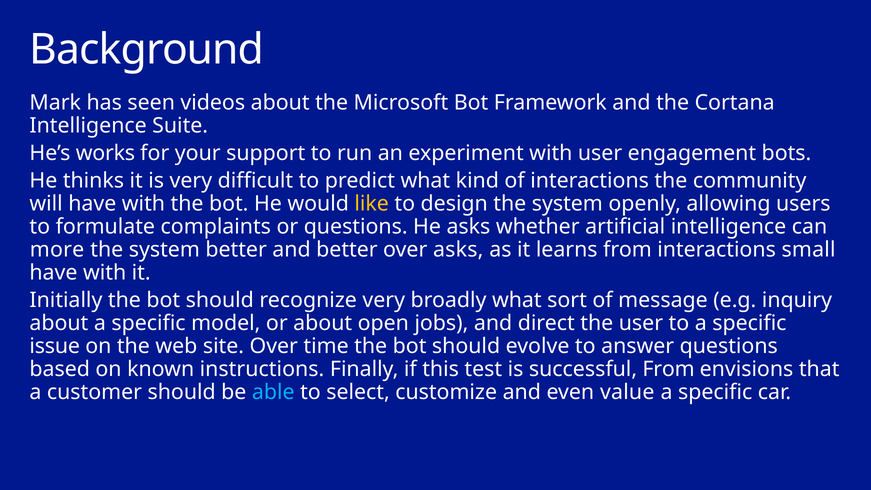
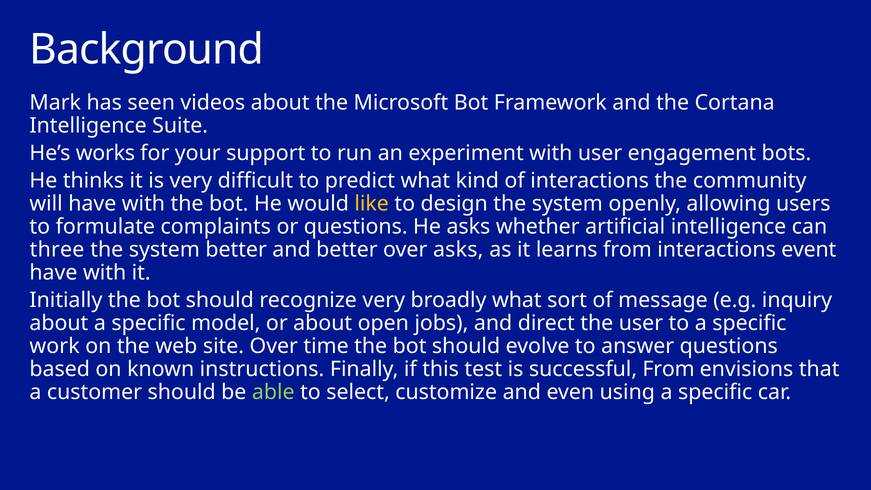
more: more -> three (57, 250)
small: small -> event (809, 250)
issue: issue -> work (55, 346)
able colour: light blue -> light green (273, 392)
value: value -> using (627, 392)
